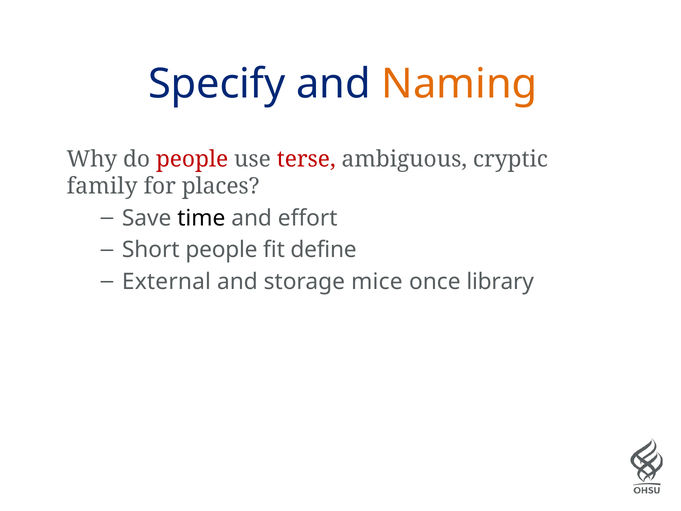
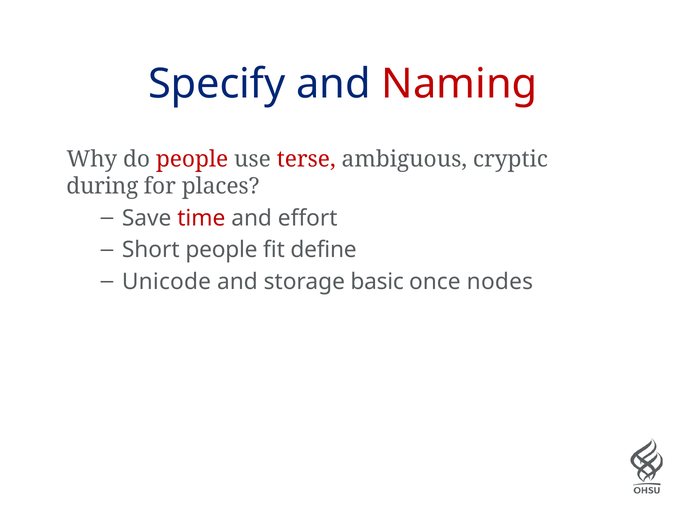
Naming colour: orange -> red (459, 84)
family: family -> during (102, 186)
time colour: black -> red (201, 218)
External: External -> Unicode (166, 282)
mice: mice -> basic (377, 282)
library: library -> nodes (500, 282)
